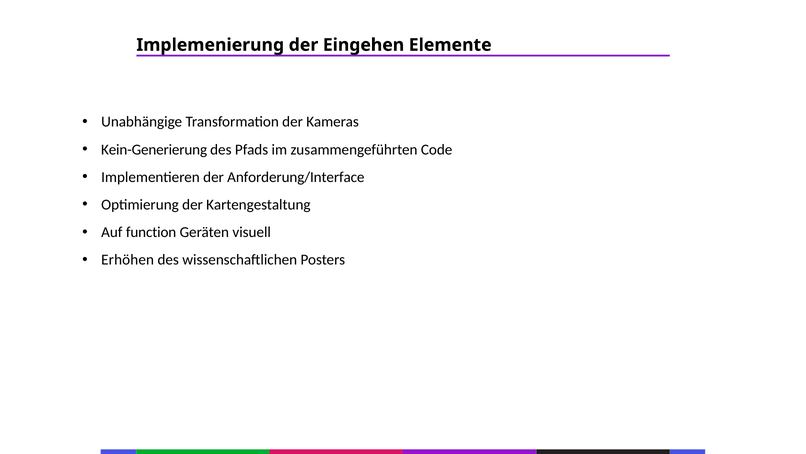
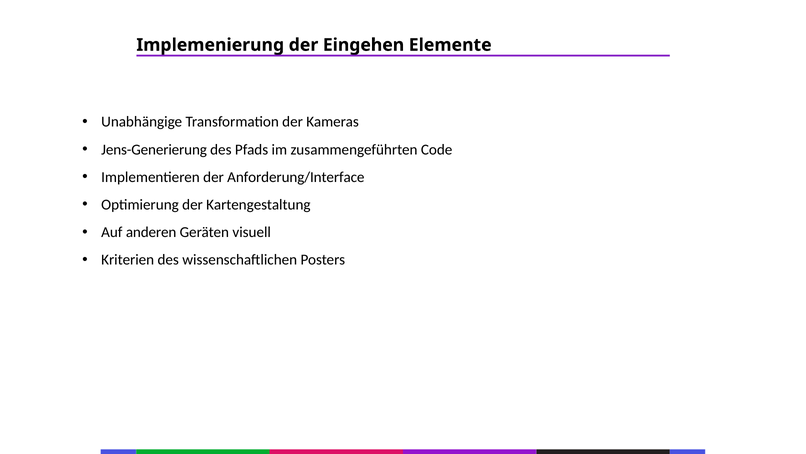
Kein-Generierung: Kein-Generierung -> Jens-Generierung (154, 149)
function: function -> anderen (151, 232)
Erhöhen: Erhöhen -> Kriterien (128, 260)
